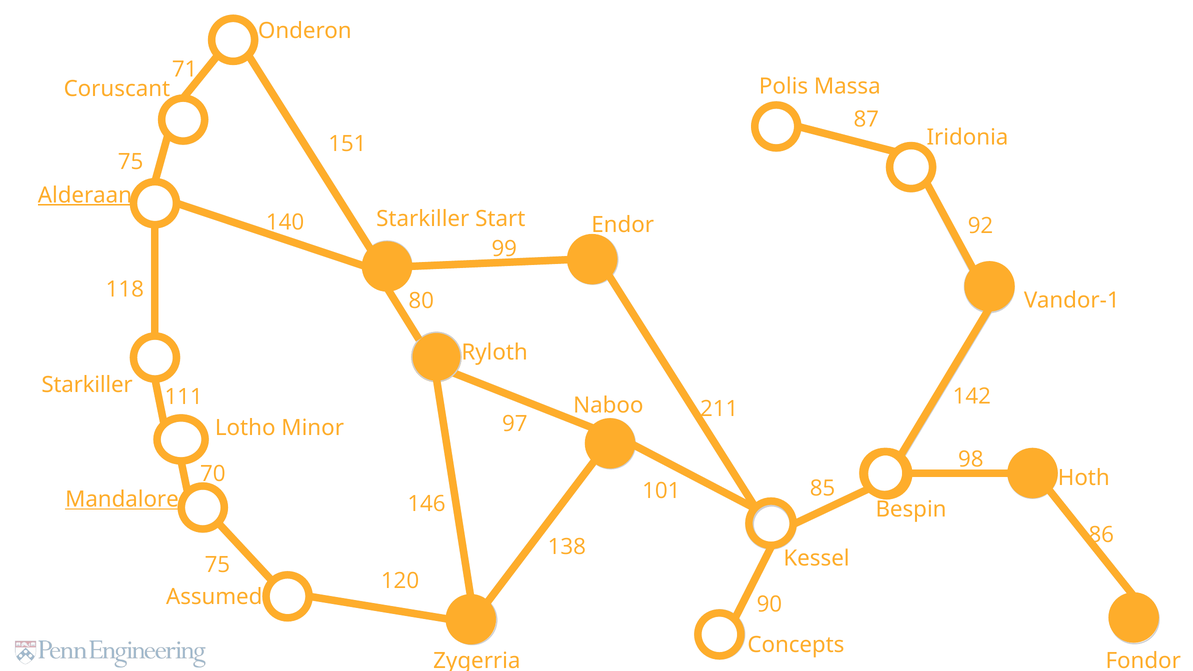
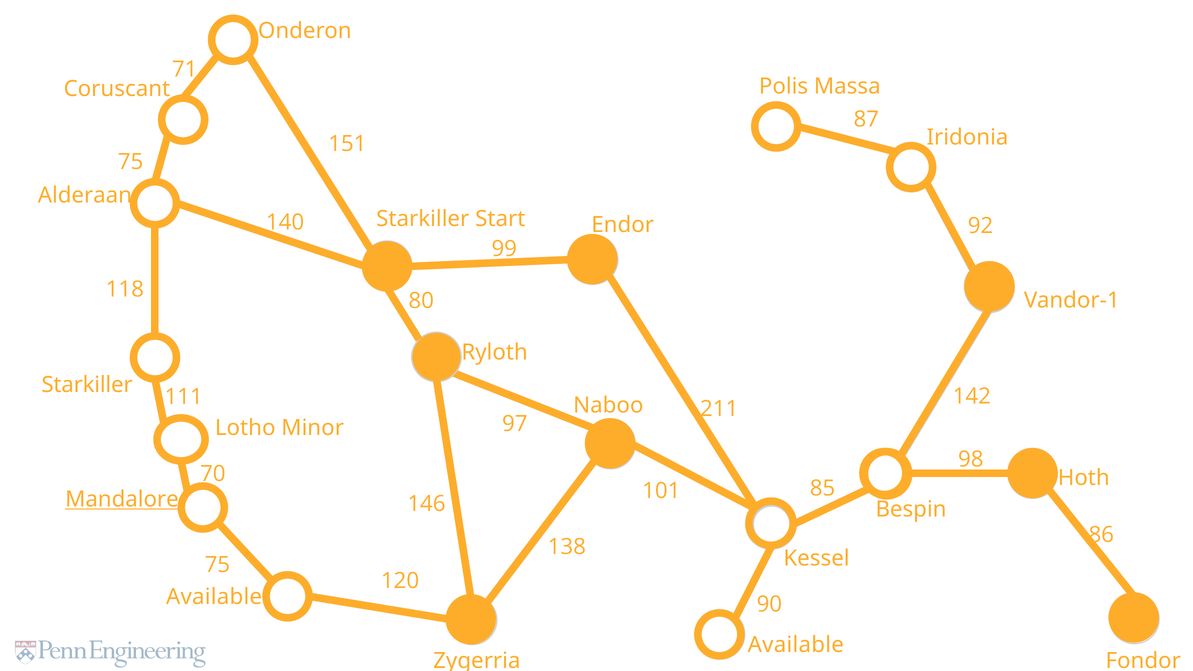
Alderaan underline: present -> none (85, 195)
Assumed: Assumed -> Available (214, 597)
Concepts: Concepts -> Available (796, 645)
